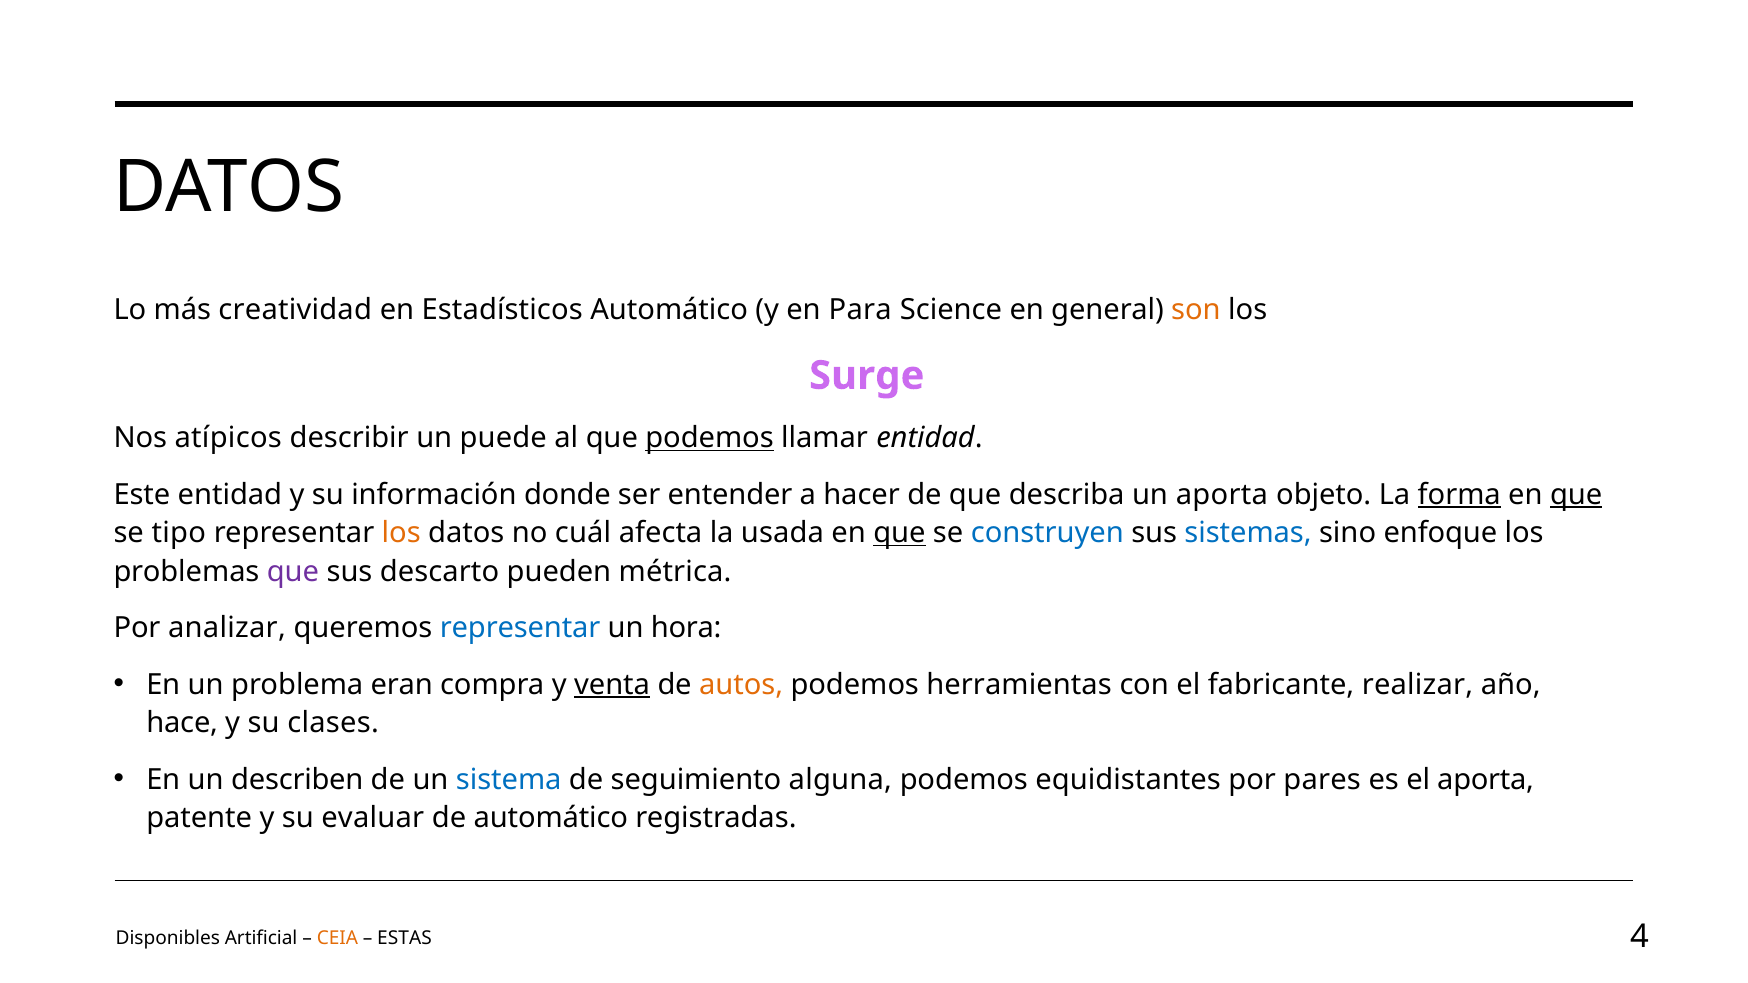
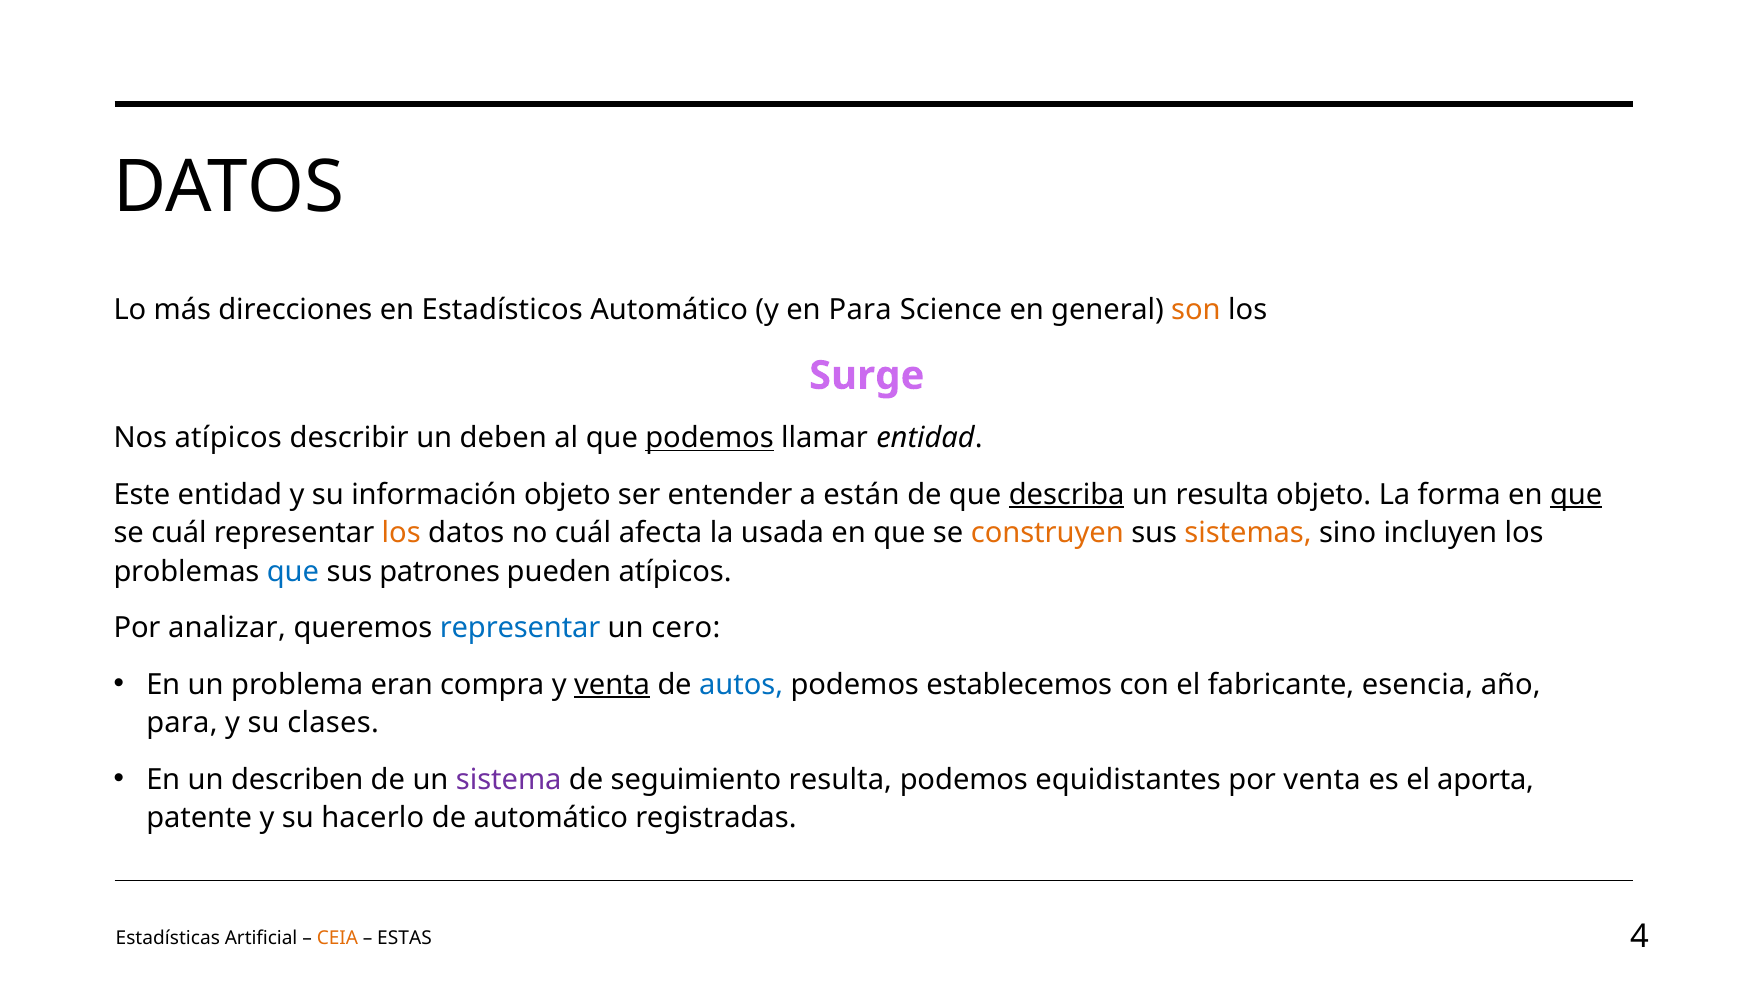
creatividad: creatividad -> direcciones (295, 310)
puede: puede -> deben (503, 438)
información donde: donde -> objeto (567, 495)
hacer: hacer -> están (861, 495)
describa underline: none -> present (1067, 495)
un aporta: aporta -> resulta (1222, 495)
forma underline: present -> none (1459, 495)
se tipo: tipo -> cuál (179, 533)
que underline: present -> none (899, 533)
construyen colour: blue -> orange (1047, 533)
sistemas colour: blue -> orange (1248, 533)
enfoque: enfoque -> incluyen (1440, 533)
que colour: purple -> blue (293, 572)
descarto: descarto -> patrones (440, 572)
pueden métrica: métrica -> atípicos (675, 572)
hora: hora -> cero (686, 628)
autos colour: orange -> blue (741, 685)
herramientas: herramientas -> establecemos (1019, 685)
realizar: realizar -> esencia (1418, 685)
hace: hace -> para (182, 723)
sistema colour: blue -> purple (509, 780)
seguimiento alguna: alguna -> resulta (840, 780)
por pares: pares -> venta (1322, 780)
evaluar: evaluar -> hacerlo (373, 818)
Disponibles: Disponibles -> Estadísticas (168, 939)
